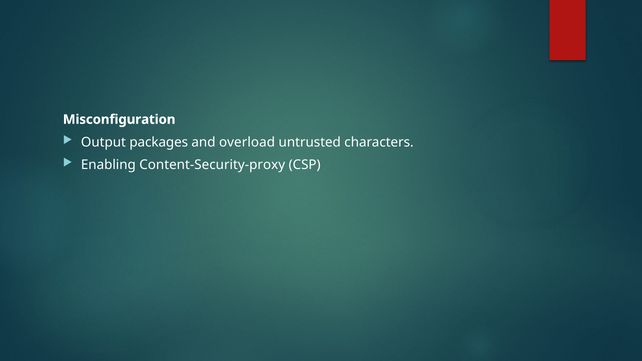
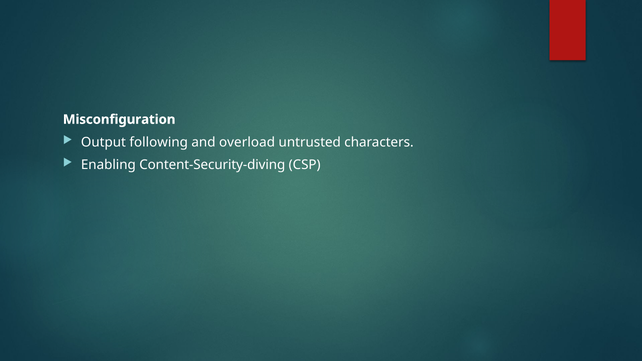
packages: packages -> following (159, 142)
Content-Security-proxy: Content-Security-proxy -> Content-Security-diving (212, 165)
